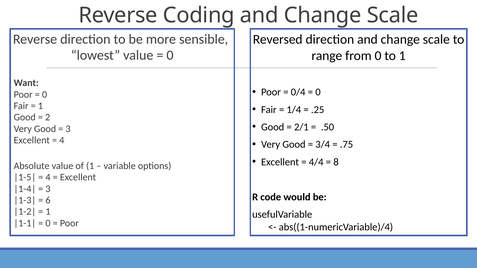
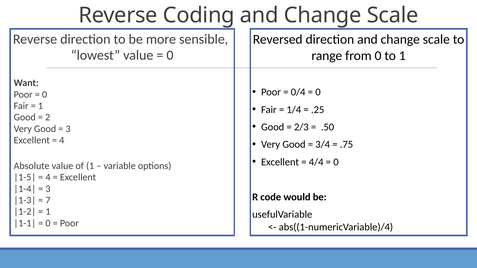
2/1: 2/1 -> 2/3 (301, 127)
8: 8 -> 0 (336, 162)
6: 6 -> 7 (48, 200)
